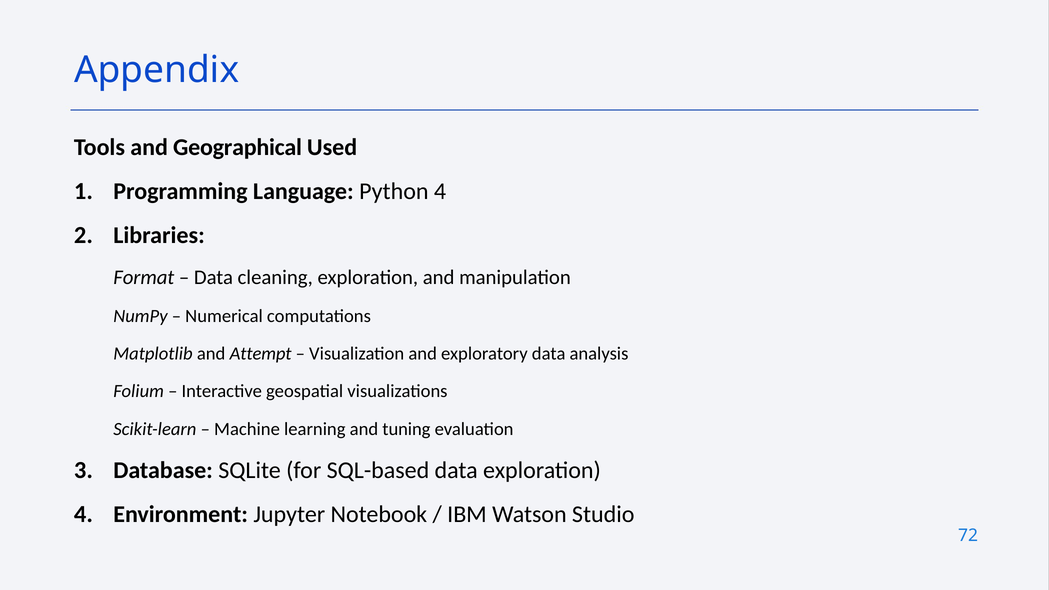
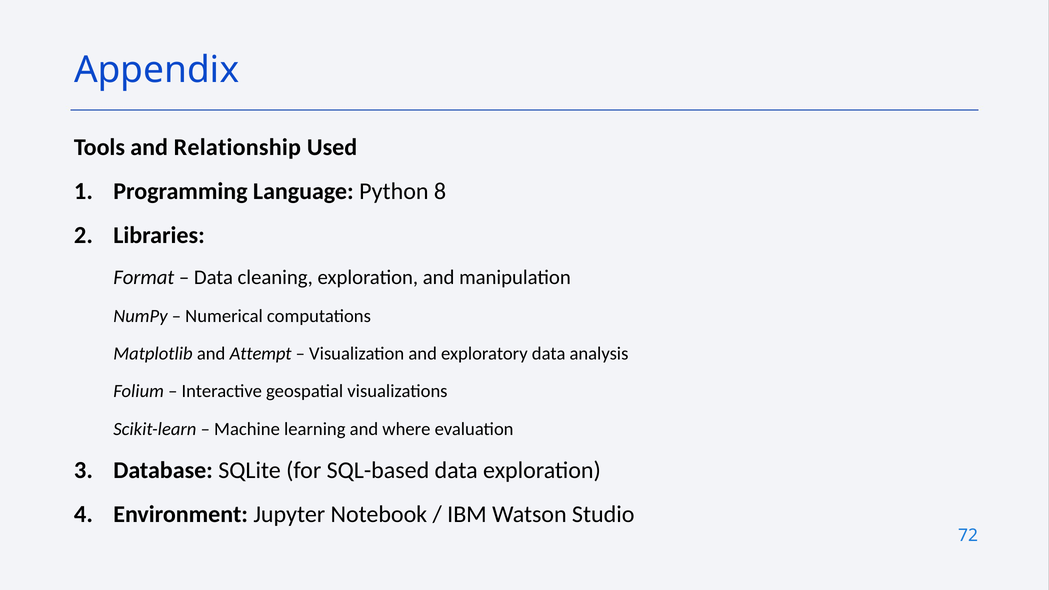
Geographical: Geographical -> Relationship (237, 147)
Python 4: 4 -> 8 (440, 191)
tuning: tuning -> where (406, 429)
